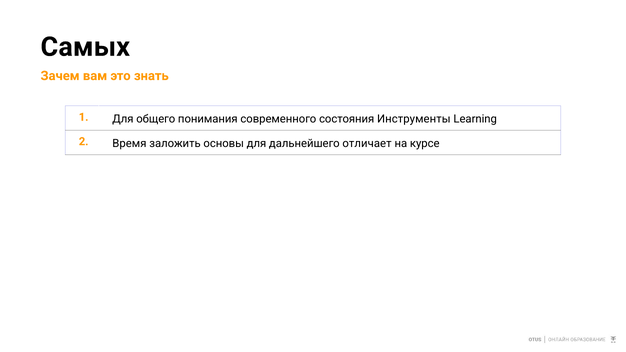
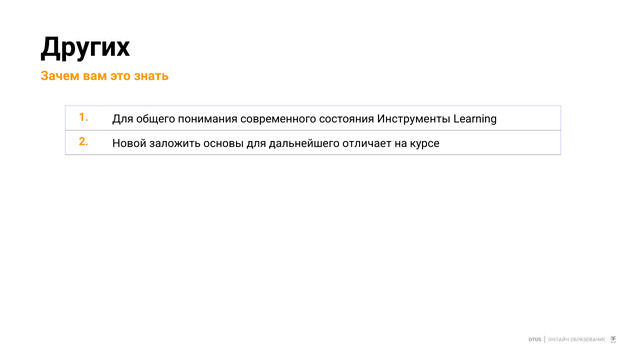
Самых: Самых -> Других (85, 47)
Время: Время -> Новой (129, 144)
